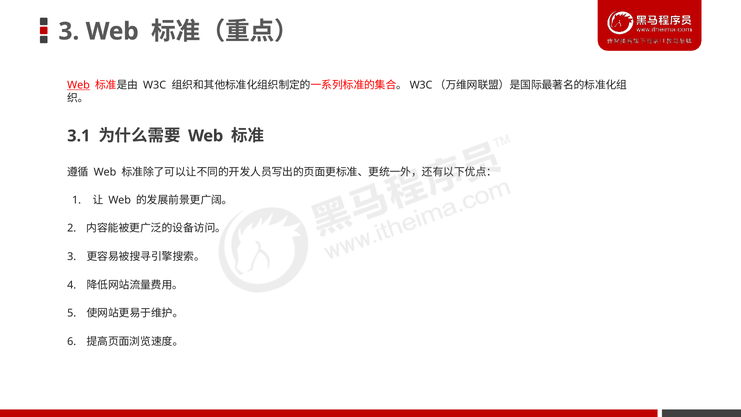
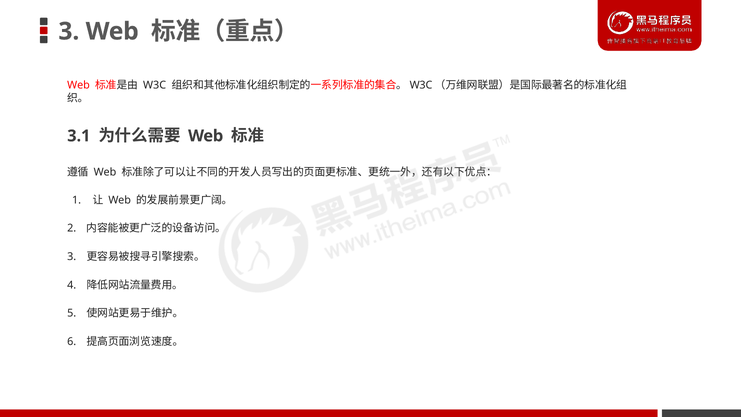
Web underline: present -> none (79, 85)
